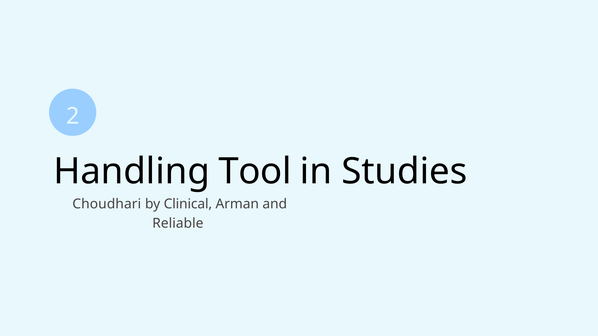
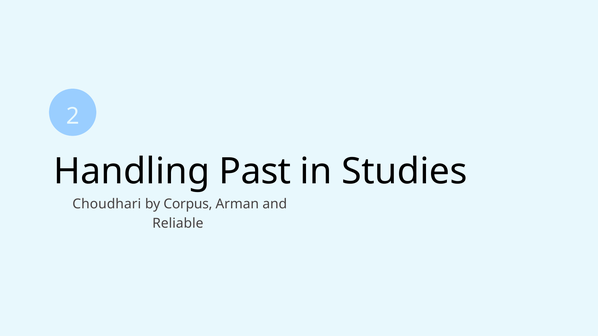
Tool: Tool -> Past (255, 172)
Clinical: Clinical -> Corpus (188, 204)
